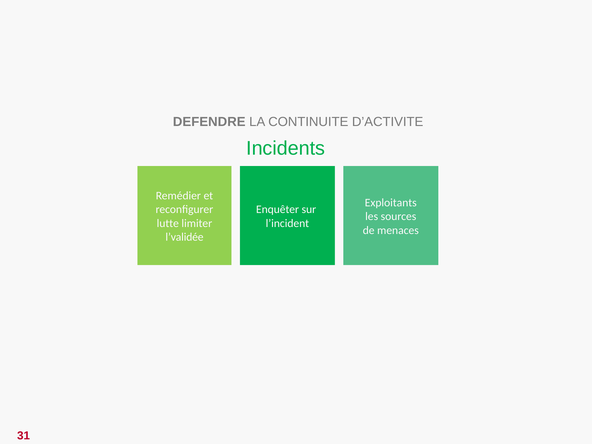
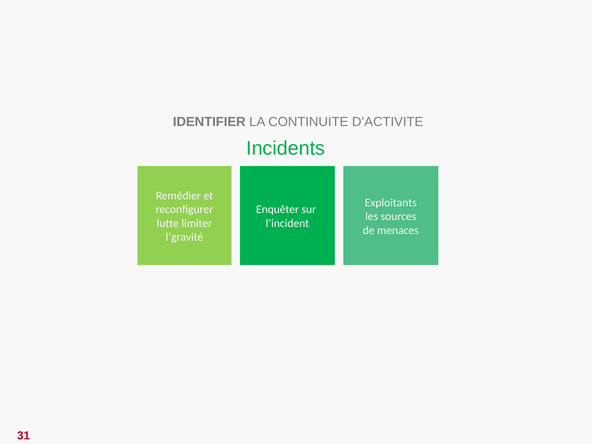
DEFENDRE: DEFENDRE -> IDENTIFIER (209, 122)
l’validée: l’validée -> l’gravité (184, 237)
